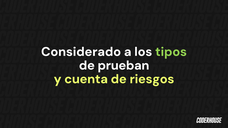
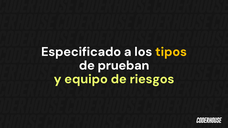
Considerado: Considerado -> Especificado (81, 52)
tipos colour: light green -> yellow (171, 52)
cuenta: cuenta -> equipo (86, 79)
